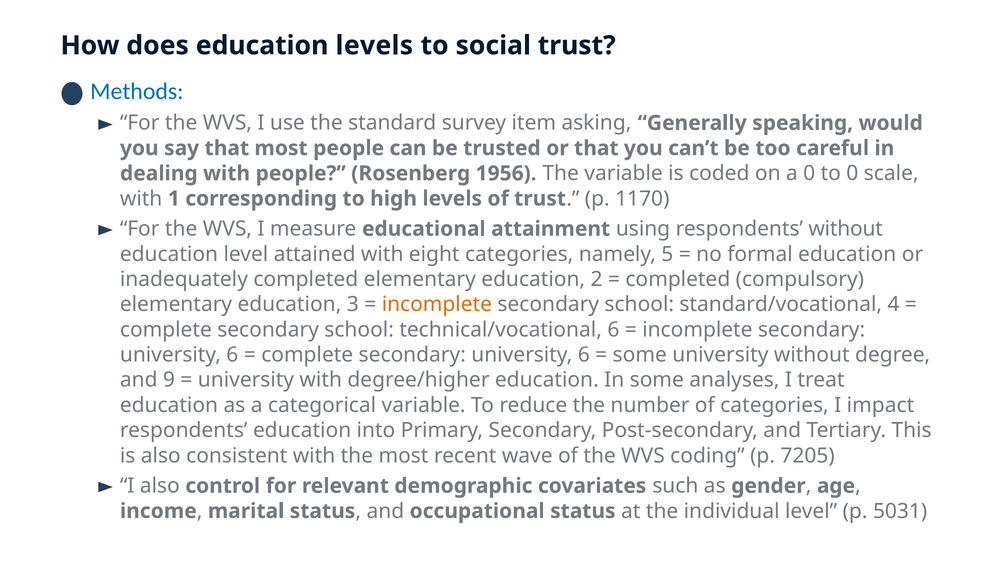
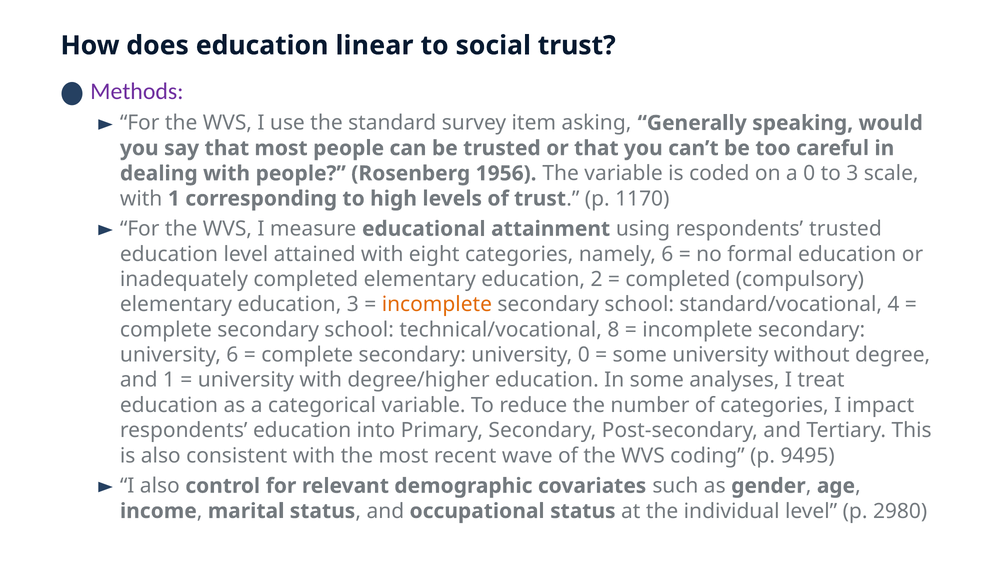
education levels: levels -> linear (374, 46)
Methods colour: blue -> purple (137, 91)
to 0: 0 -> 3 (852, 173)
respondents without: without -> trusted (845, 229)
namely 5: 5 -> 6 (667, 254)
technical/vocational 6: 6 -> 8 (613, 330)
complete secondary university 6: 6 -> 0 (584, 355)
and 9: 9 -> 1 (169, 380)
7205: 7205 -> 9495 (808, 456)
5031: 5031 -> 2980 (900, 511)
